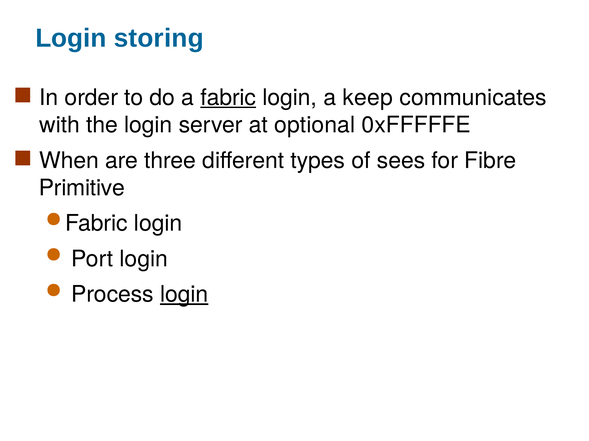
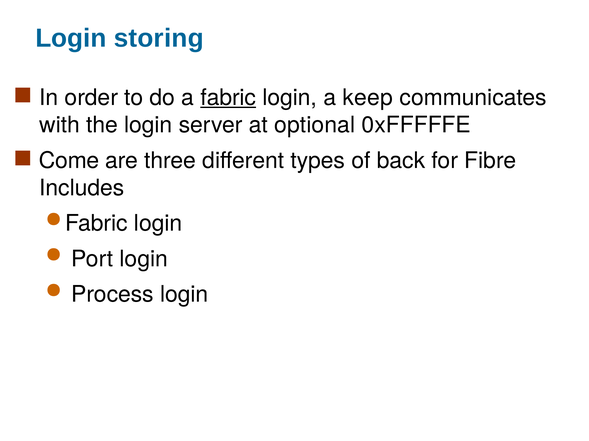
When: When -> Come (69, 161)
sees: sees -> back (401, 161)
Primitive: Primitive -> Includes (82, 188)
login underline: present -> none (184, 295)
